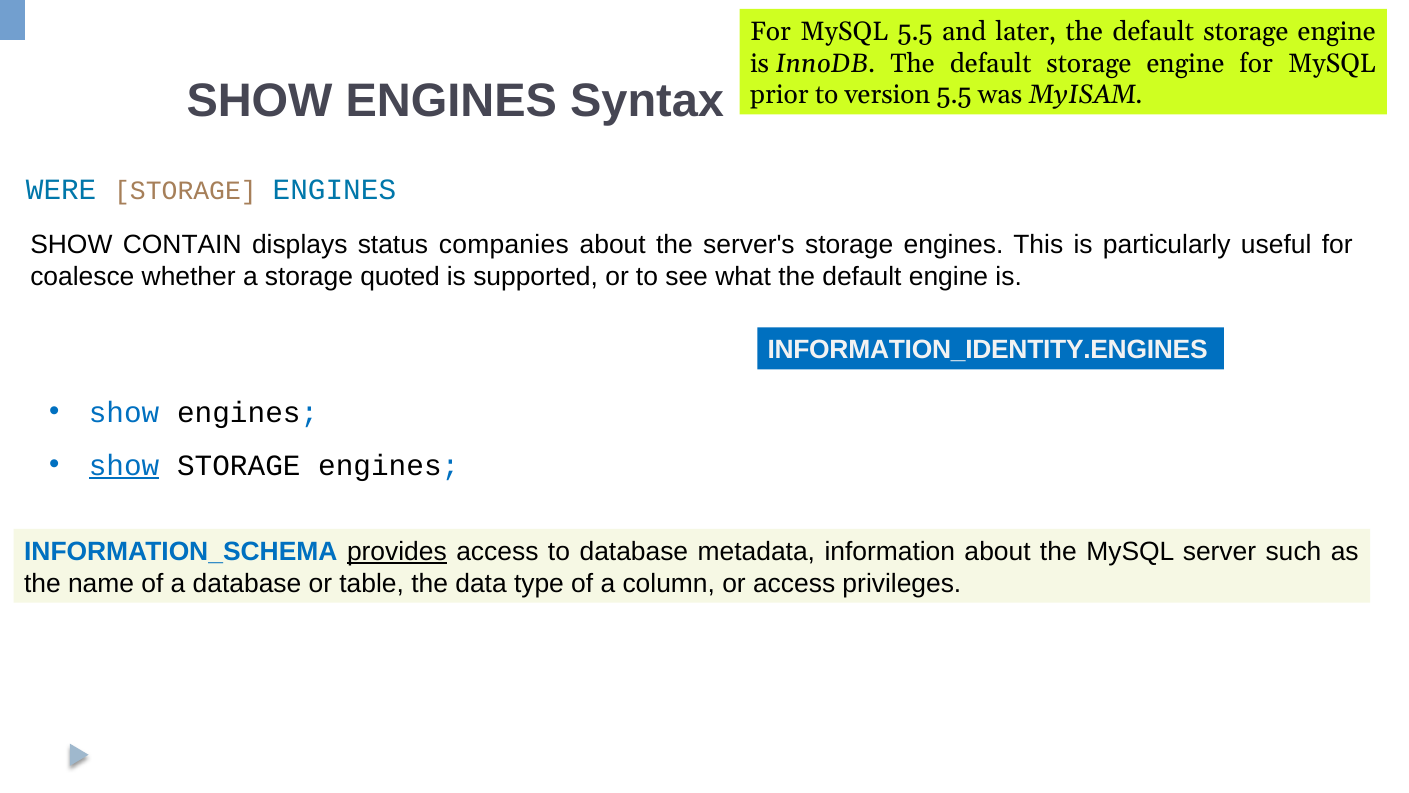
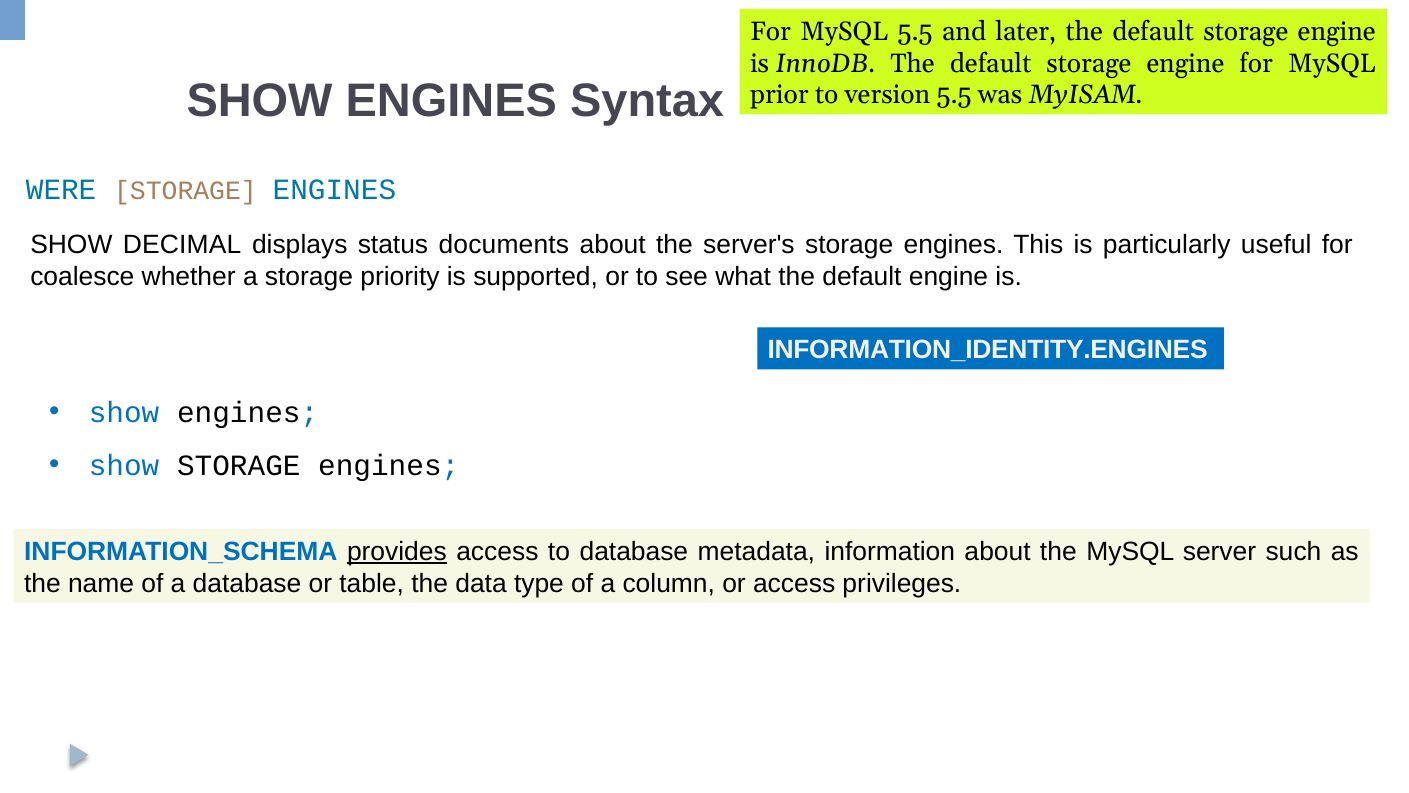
CONTAIN: CONTAIN -> DECIMAL (182, 245)
companies: companies -> documents (504, 245)
quoted: quoted -> priority (400, 276)
show underline: present -> none (124, 465)
